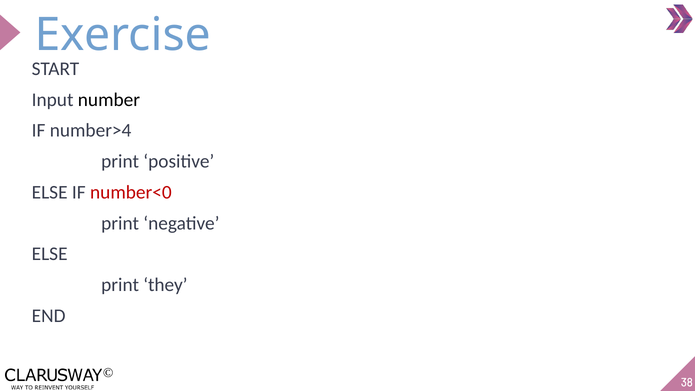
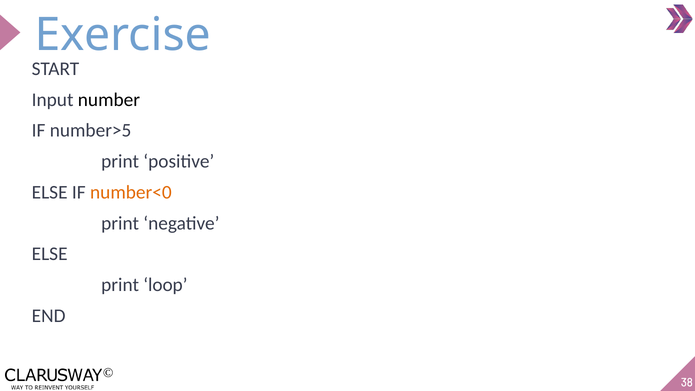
number>4: number>4 -> number>5 (91, 131)
number<0 colour: red -> orange (131, 192)
they: they -> loop (165, 285)
